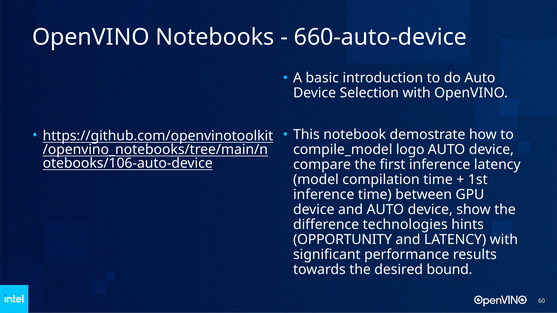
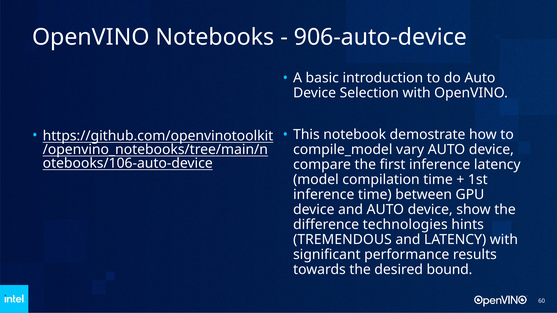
660-auto-device: 660-auto-device -> 906-auto-device (380, 37)
logo: logo -> vary (410, 150)
OPPORTUNITY: OPPORTUNITY -> TREMENDOUS (342, 240)
